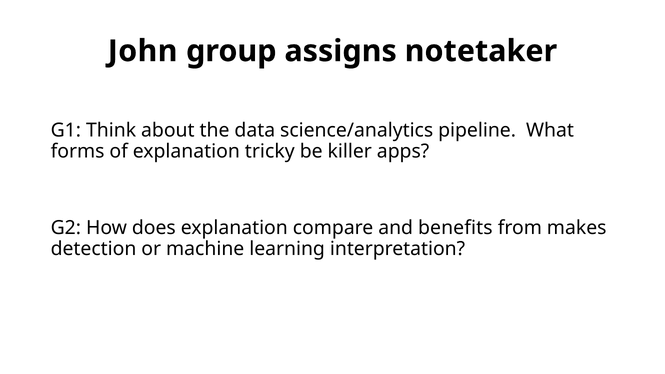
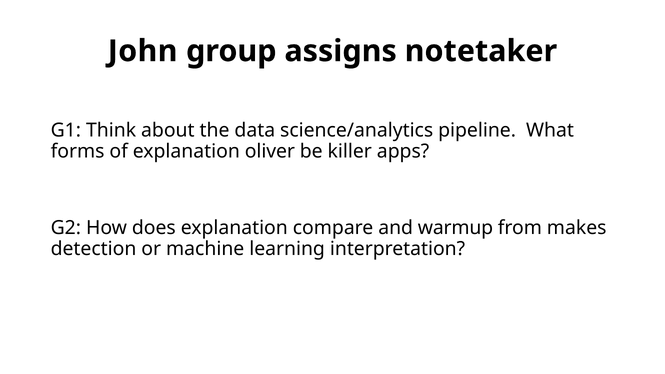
tricky: tricky -> oliver (270, 151)
benefits: benefits -> warmup (455, 228)
